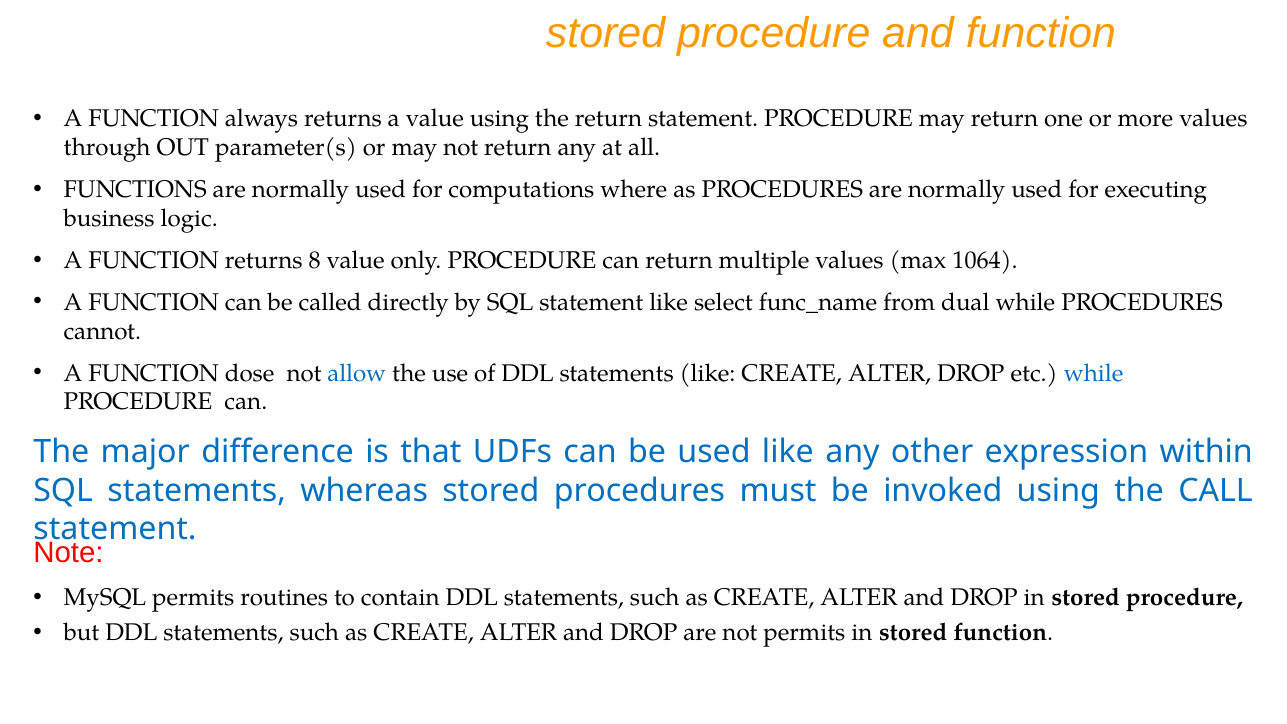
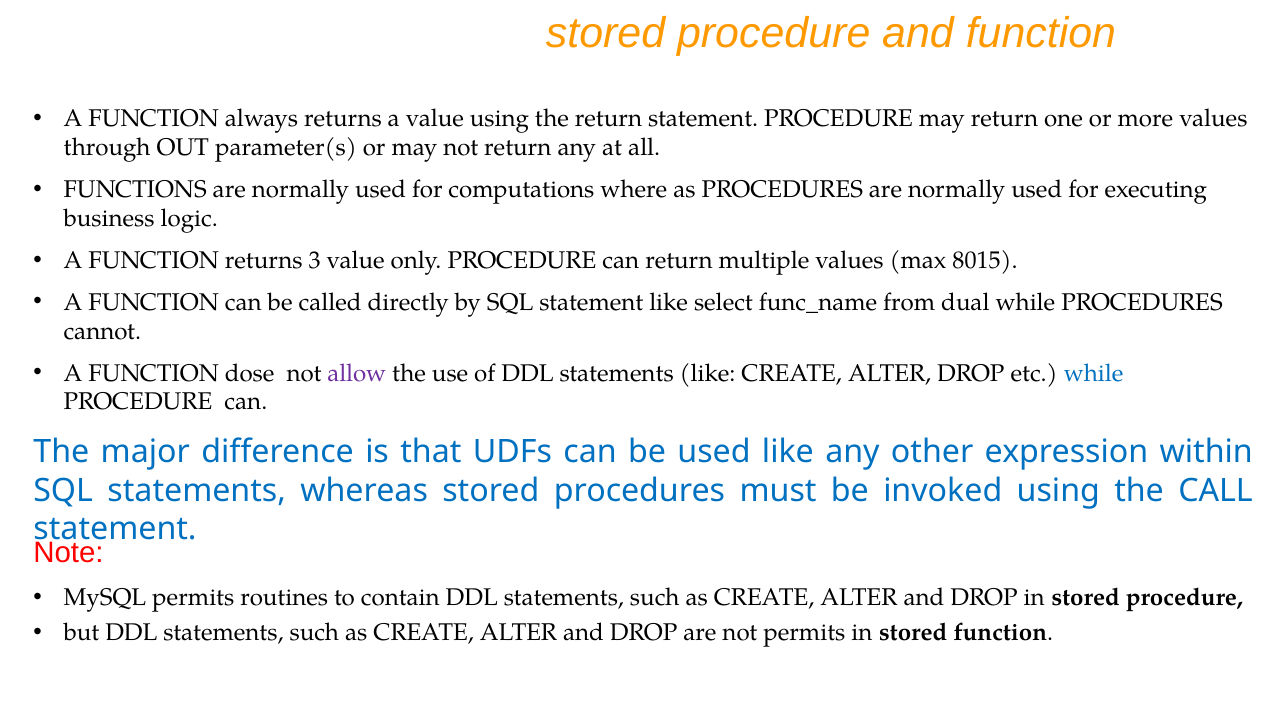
8: 8 -> 3 (315, 260)
1064: 1064 -> 8015 (985, 260)
allow colour: blue -> purple (357, 373)
